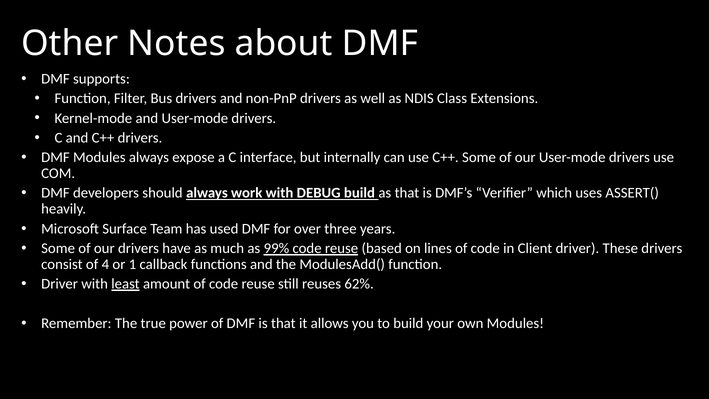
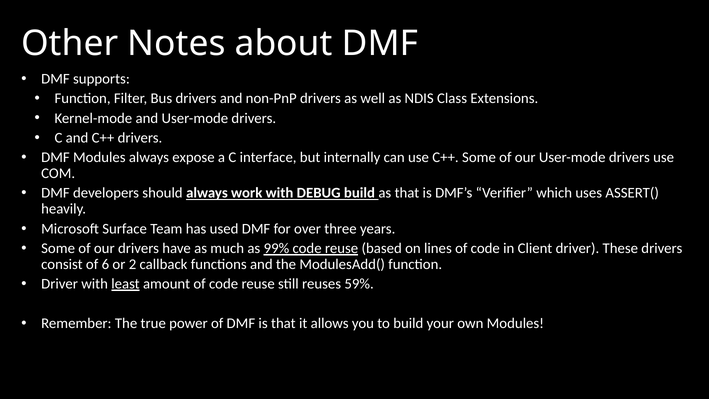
4: 4 -> 6 (105, 264)
1: 1 -> 2 (133, 264)
62%: 62% -> 59% (359, 284)
